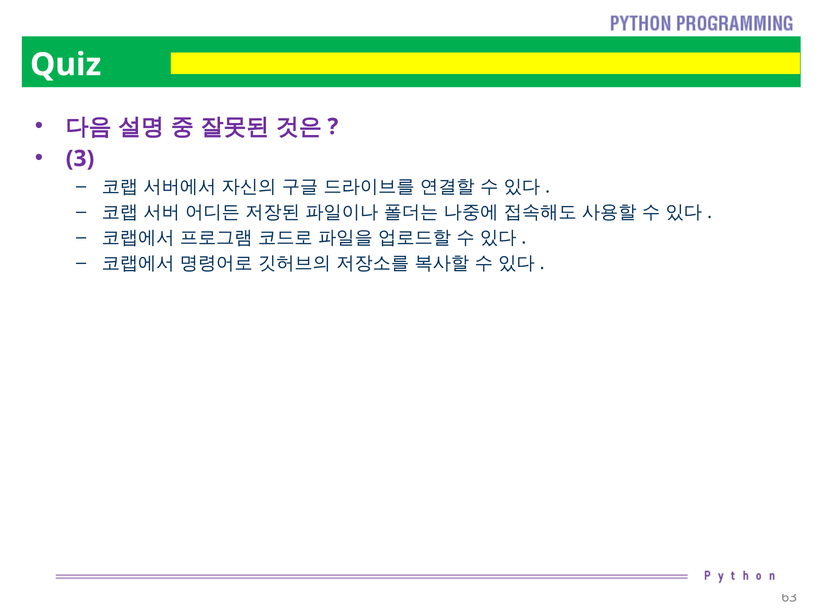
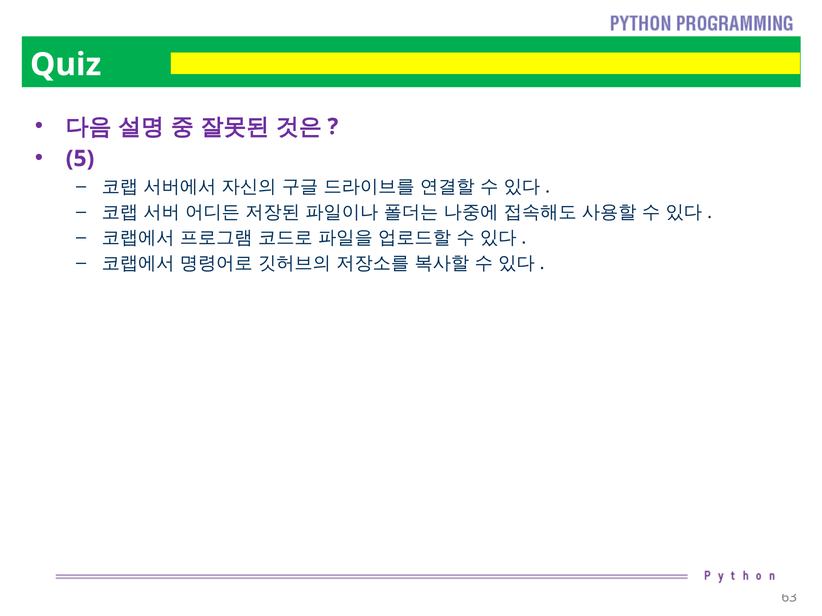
3: 3 -> 5 (80, 159)
